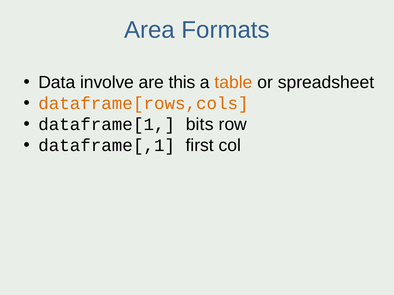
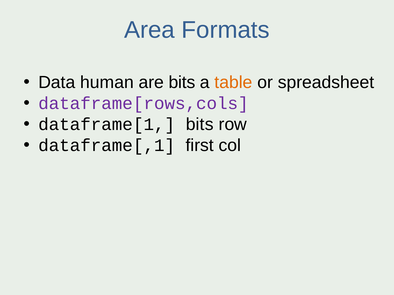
involve: involve -> human (107, 83)
are this: this -> bits (182, 83)
dataframe[rows,cols colour: orange -> purple (144, 104)
